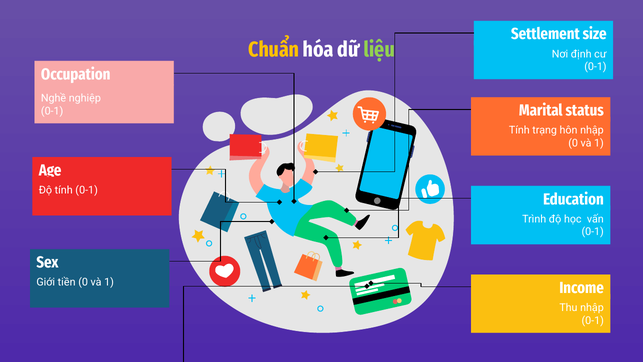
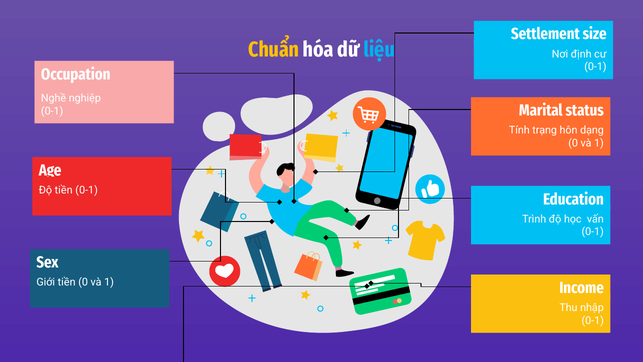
liệu colour: light green -> light blue (379, 50)
hôn nhập: nhập -> dạng (592, 130)
Độ tính: tính -> tiền (64, 190)
